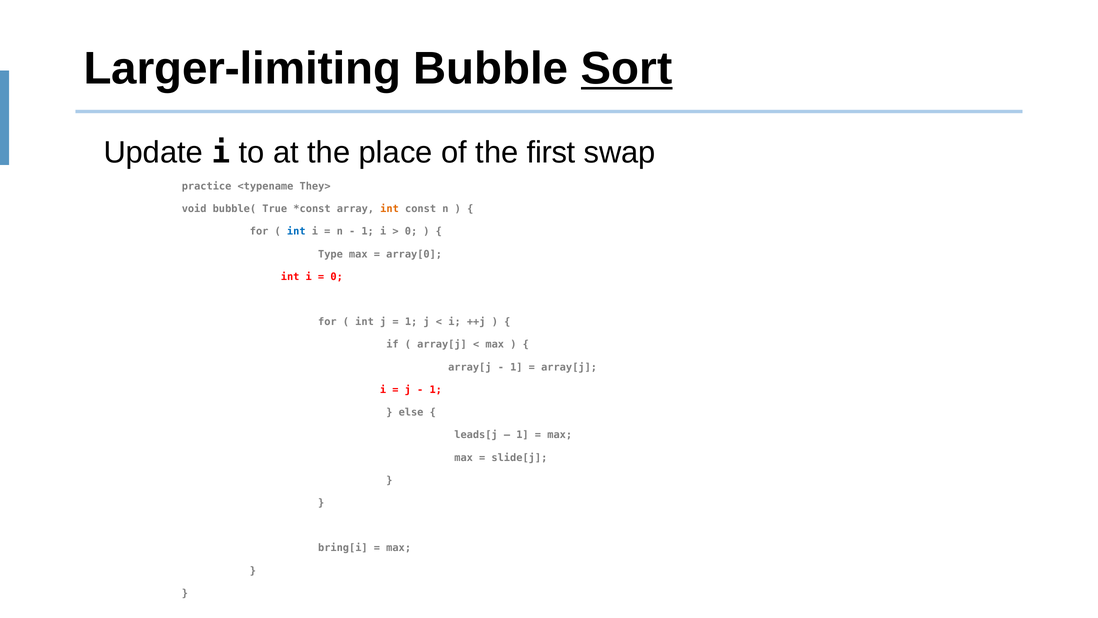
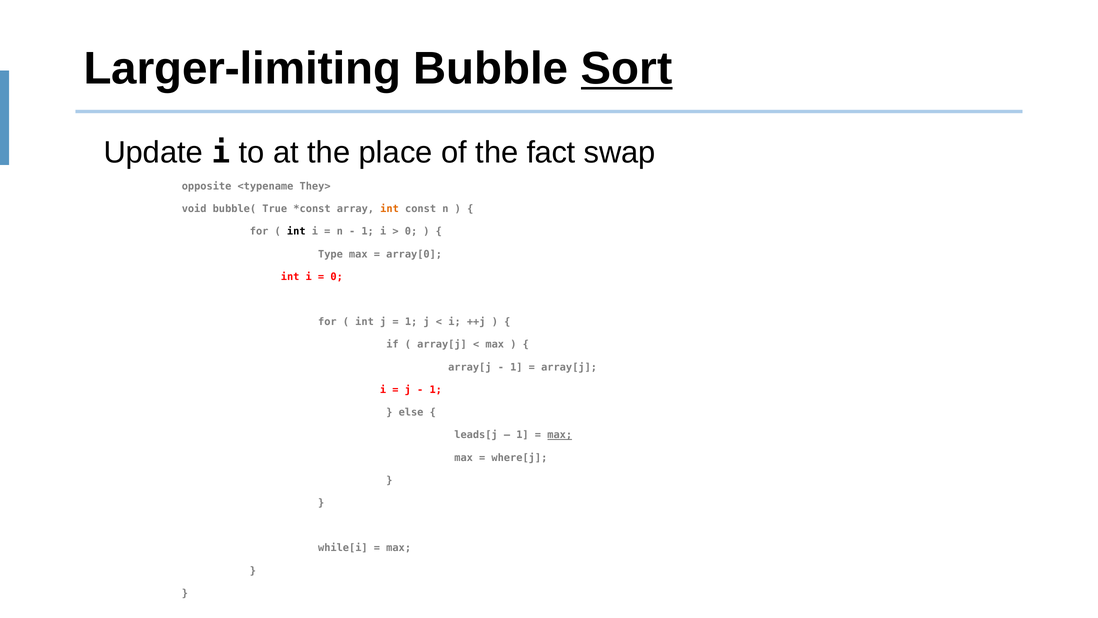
first: first -> fact (551, 152)
practice: practice -> opposite (207, 186)
int colour: blue -> black (296, 231)
max underline: none -> present (560, 435)
slide[j: slide[j -> where[j (519, 457)
bring[i: bring[i -> while[i (343, 548)
